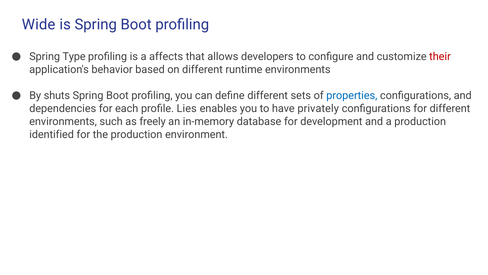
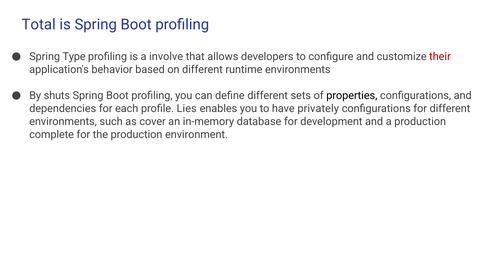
Wide: Wide -> Total (39, 25)
affects: affects -> involve (166, 56)
properties colour: blue -> black (352, 95)
freely: freely -> cover (153, 121)
identified: identified -> complete (52, 134)
